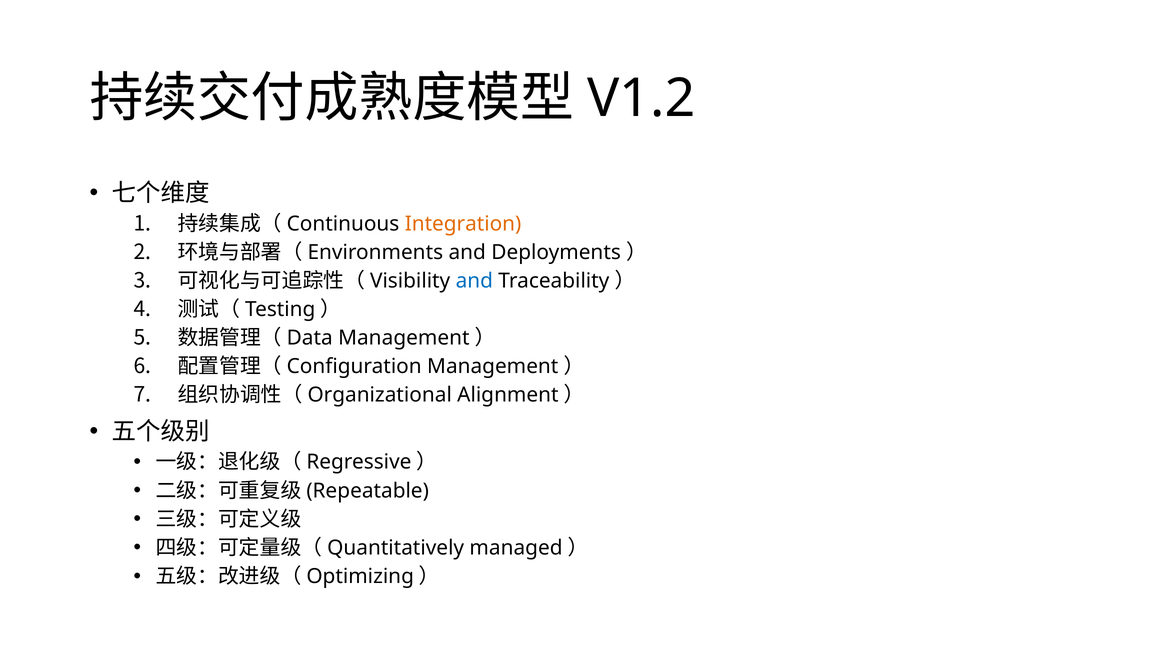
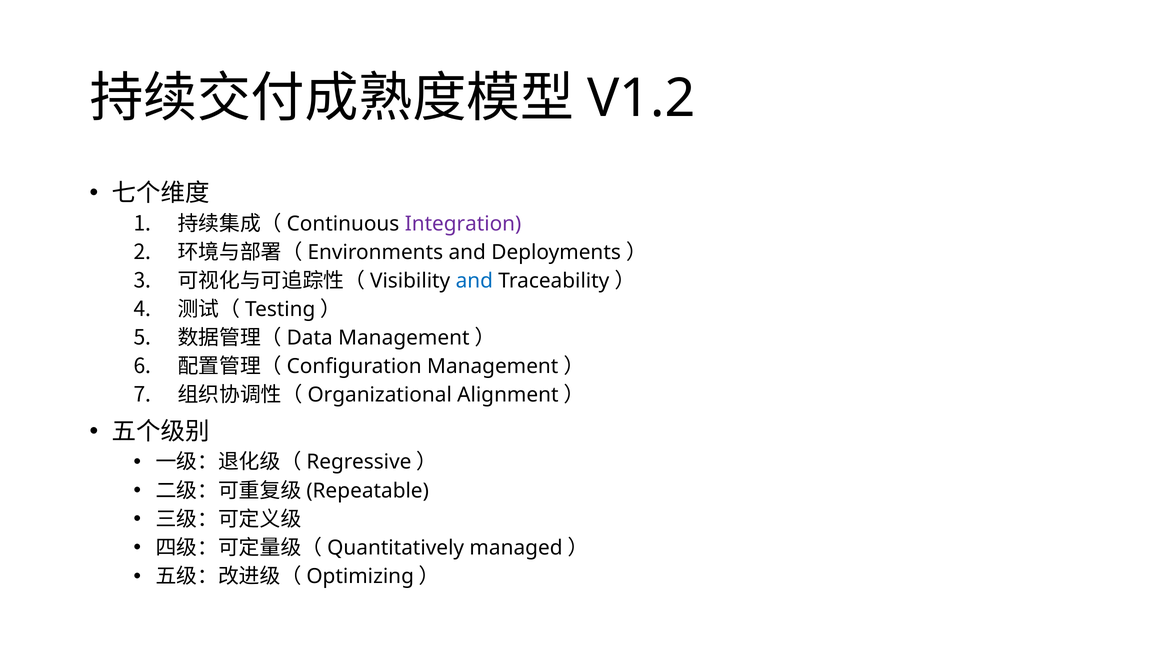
Integration colour: orange -> purple (463, 224)
